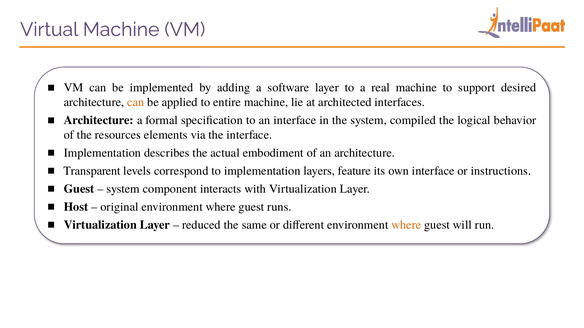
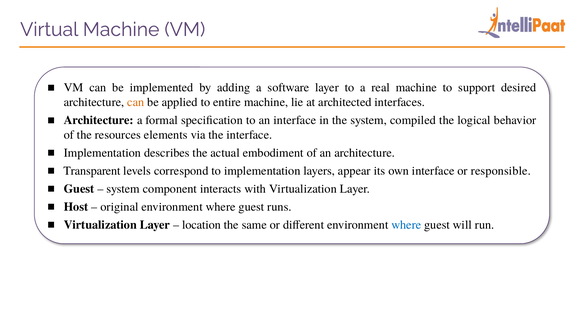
feature: feature -> appear (354, 171)
instructions: instructions -> responsible (501, 171)
reduced: reduced -> location (201, 225)
where colour: orange -> blue (406, 225)
